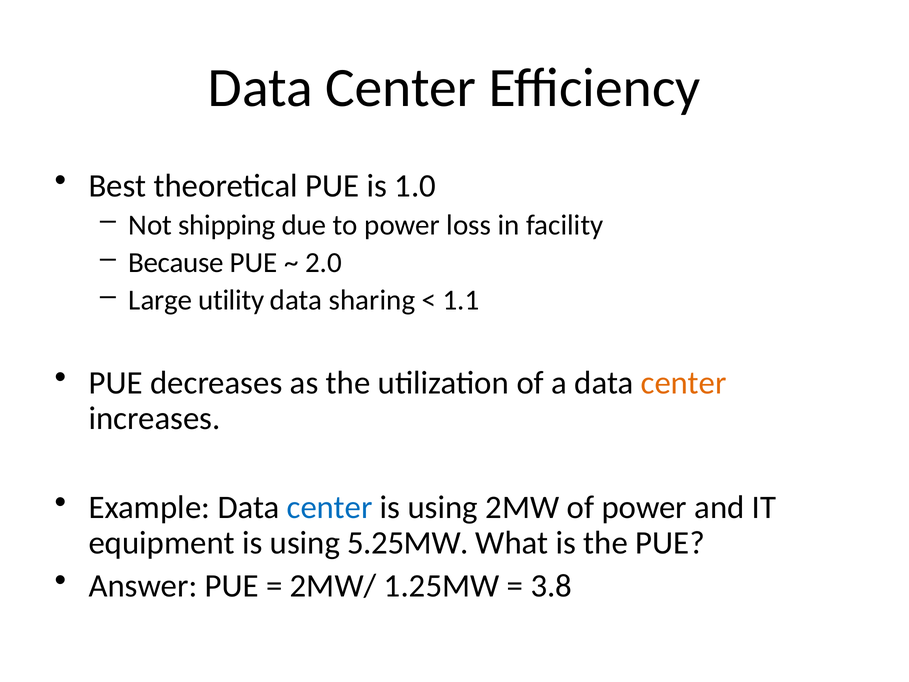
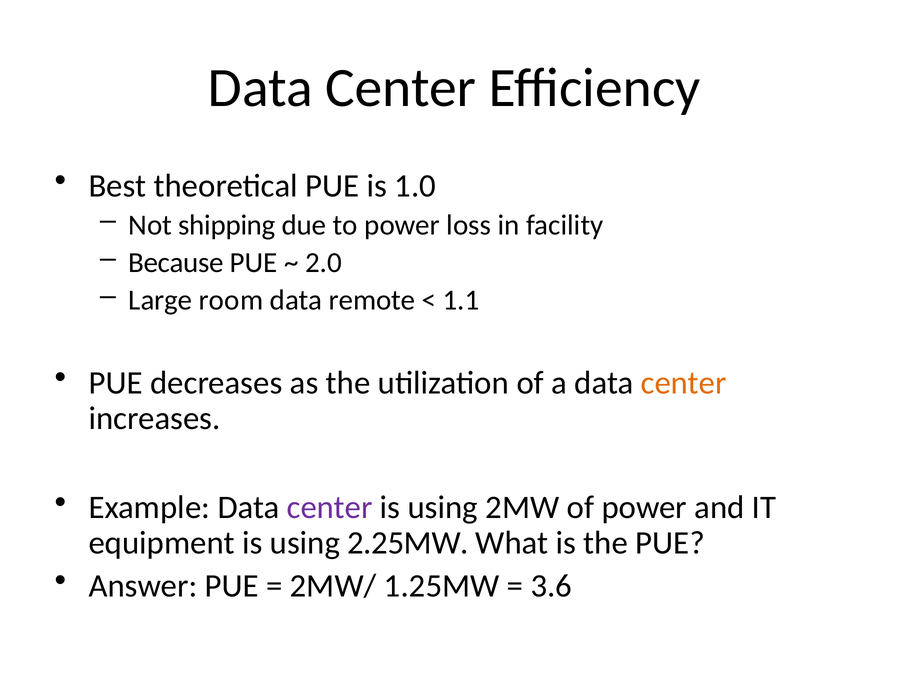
utility: utility -> room (231, 300)
sharing: sharing -> remote (372, 300)
center colour: blue -> purple (330, 507)
5.25MW: 5.25MW -> 2.25MW (408, 543)
3.8: 3.8 -> 3.6 (551, 586)
